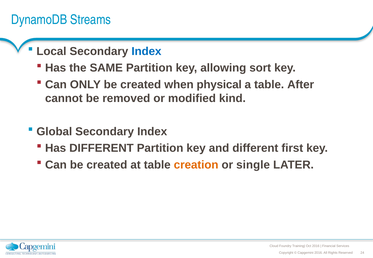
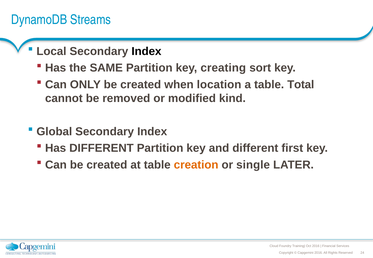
Index colour: blue -> black (146, 51)
allowing: allowing -> creating (223, 68)
physical: physical -> location (219, 85)
After: After -> Total (301, 85)
